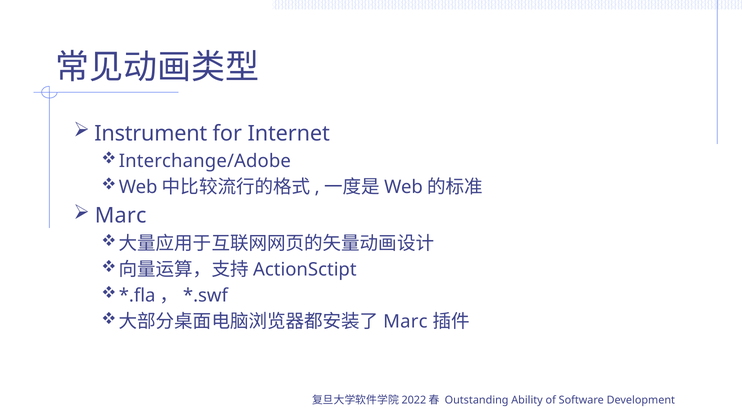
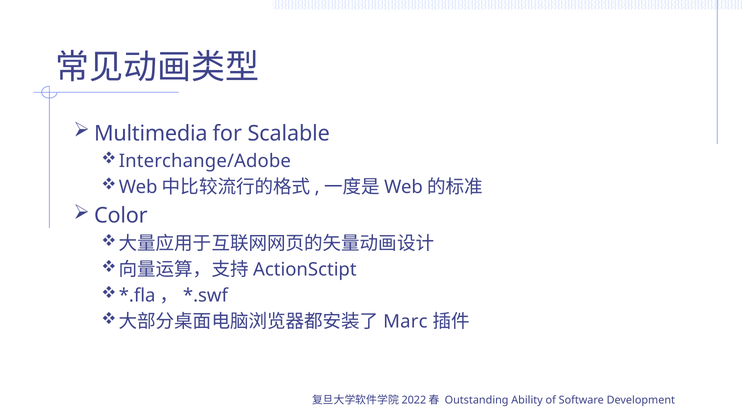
Instrument: Instrument -> Multimedia (151, 133)
Internet: Internet -> Scalable (289, 133)
Marc: Marc -> Color (121, 215)
